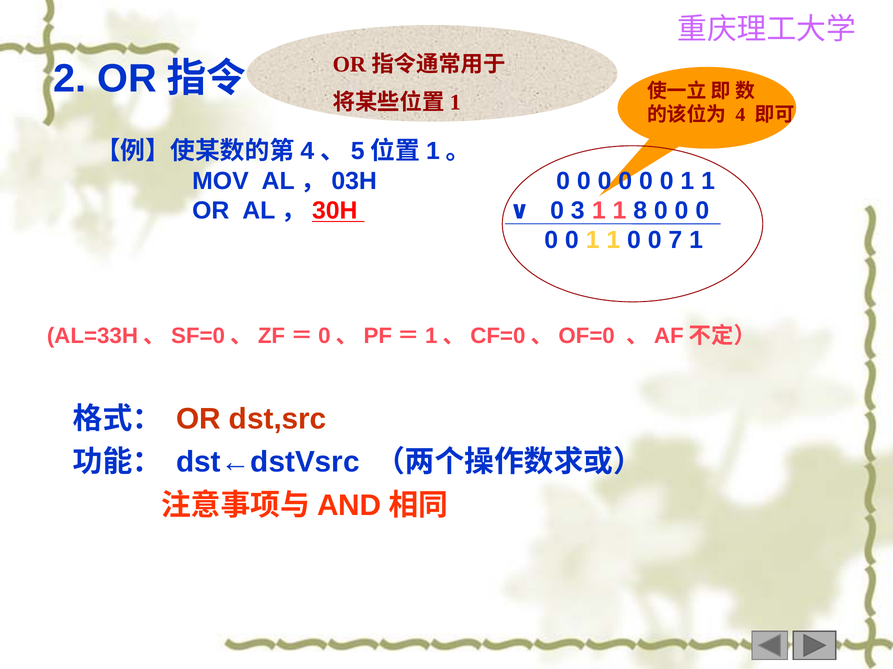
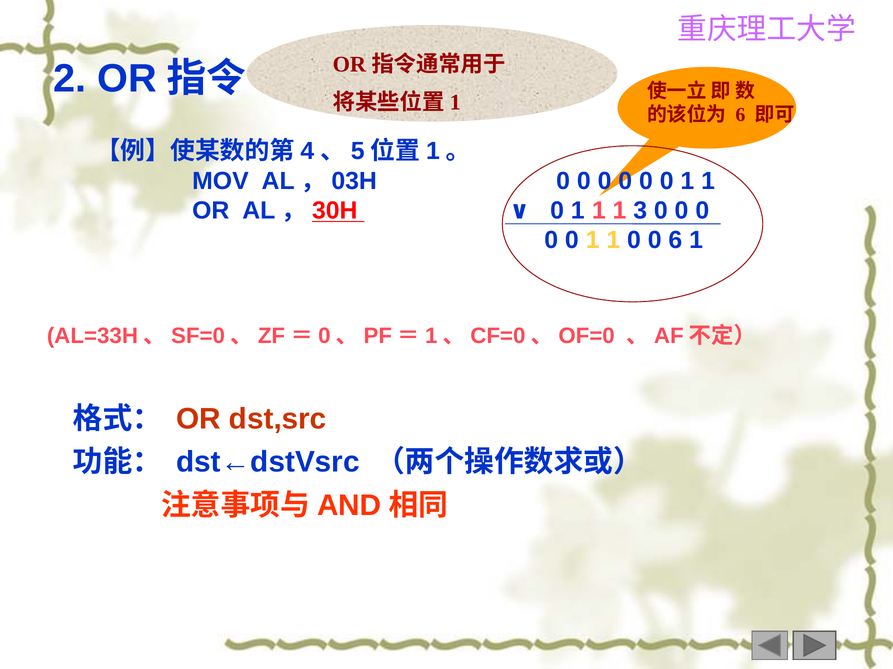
4: 4 -> 6 (740, 115)
AL，30H 0 3: 3 -> 1 (578, 211)
8: 8 -> 3 (640, 211)
0 7: 7 -> 6 (675, 241)
